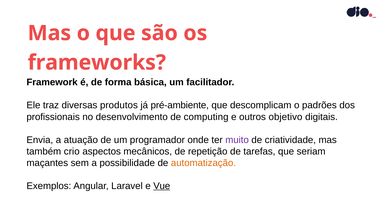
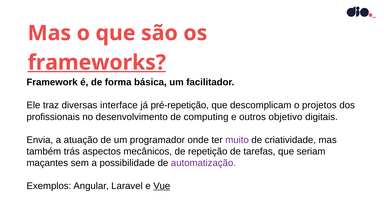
frameworks underline: none -> present (97, 63)
produtos: produtos -> interface (119, 105)
pré-ambiente: pré-ambiente -> pré-repetição (180, 105)
padrões: padrões -> projetos (319, 105)
crio: crio -> trás (72, 151)
automatização colour: orange -> purple (203, 163)
